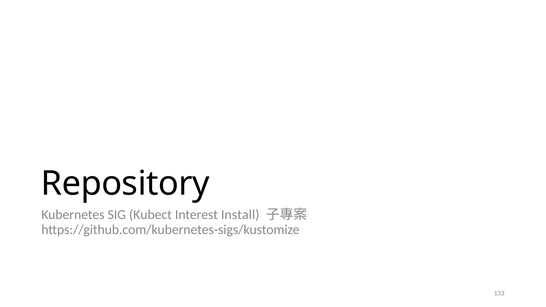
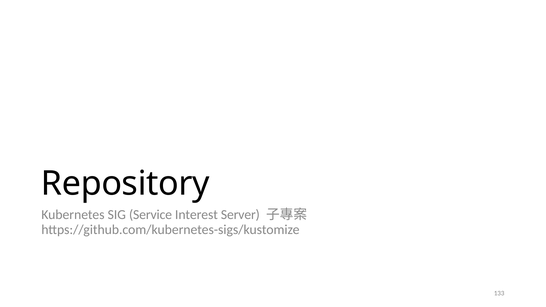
Kubect: Kubect -> Service (151, 215)
Install: Install -> Server (240, 215)
